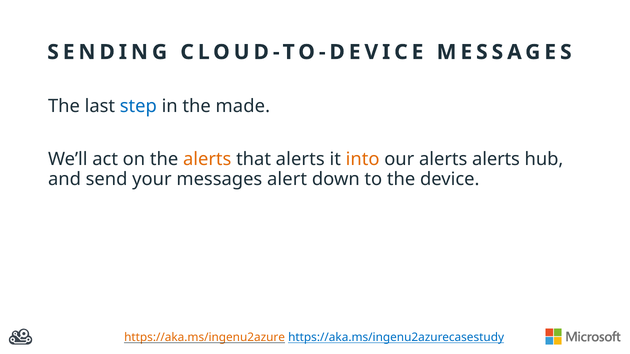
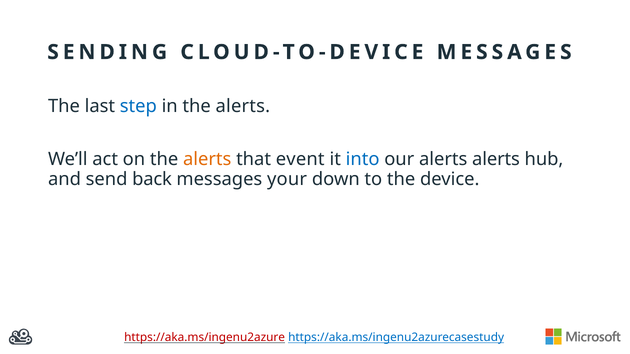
in the made: made -> alerts (243, 107)
that alerts: alerts -> event (300, 159)
into colour: orange -> blue (363, 159)
your: your -> back (152, 179)
alert: alert -> your (287, 179)
https://aka.ms/ingenu2azure colour: orange -> red (205, 338)
